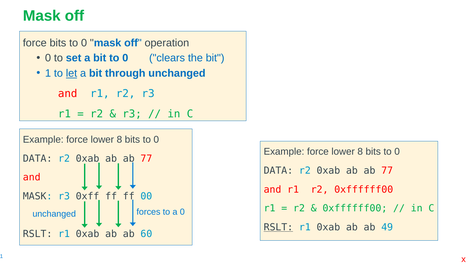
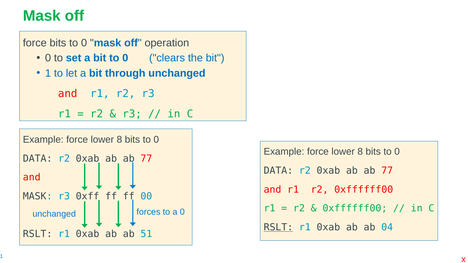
let underline: present -> none (72, 73)
49: 49 -> 04 (387, 228)
60: 60 -> 51 (146, 234)
